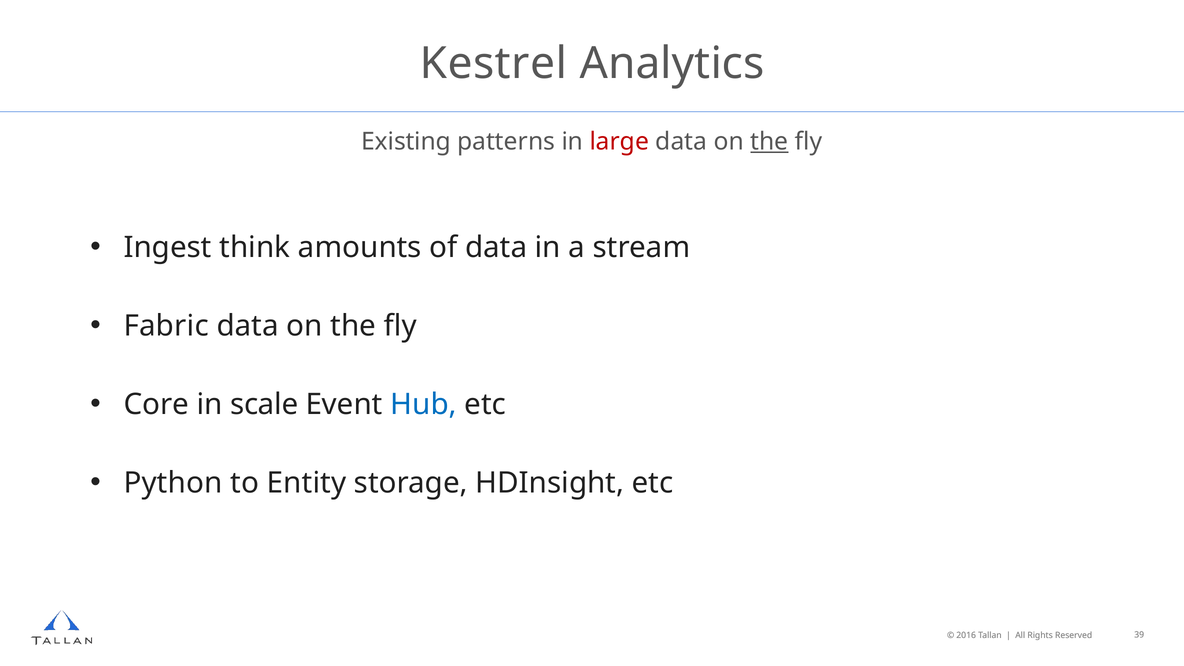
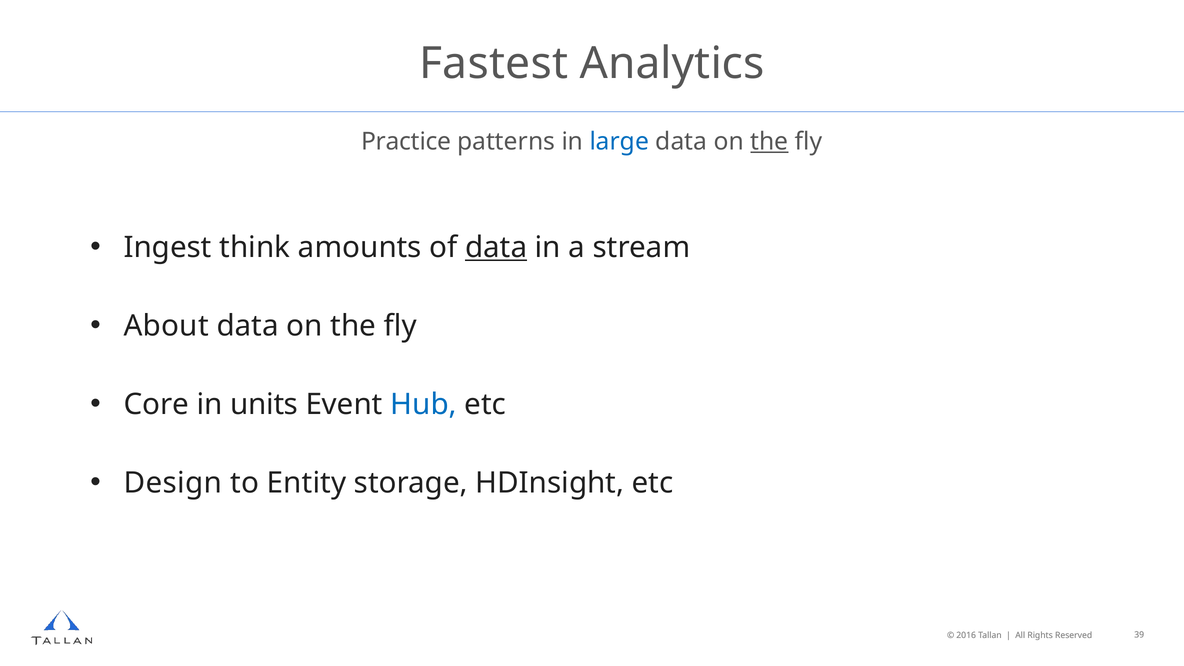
Kestrel: Kestrel -> Fastest (494, 64)
Existing: Existing -> Practice (406, 142)
large colour: red -> blue (619, 142)
data underline: none -> present (496, 248)
Fabric: Fabric -> About (166, 326)
scale: scale -> units (264, 404)
Python: Python -> Design (173, 483)
